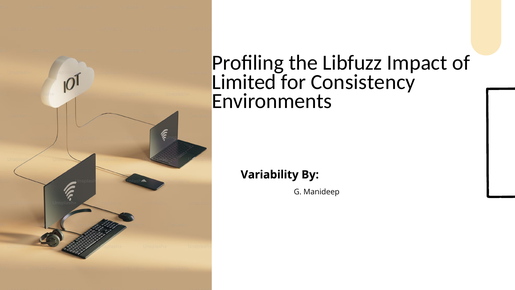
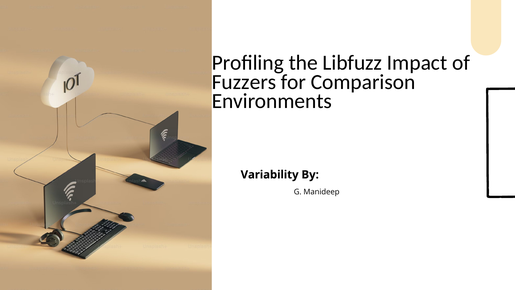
Limited: Limited -> Fuzzers (244, 82)
Consistency: Consistency -> Comparison (363, 82)
